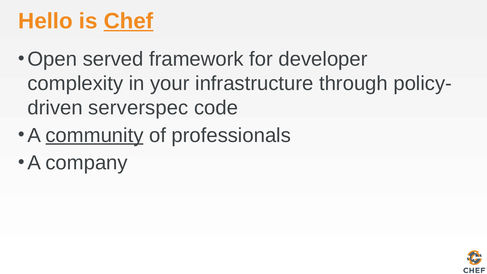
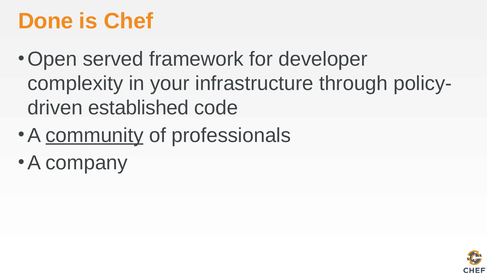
Hello: Hello -> Done (46, 21)
Chef underline: present -> none (128, 21)
serverspec: serverspec -> established (139, 108)
